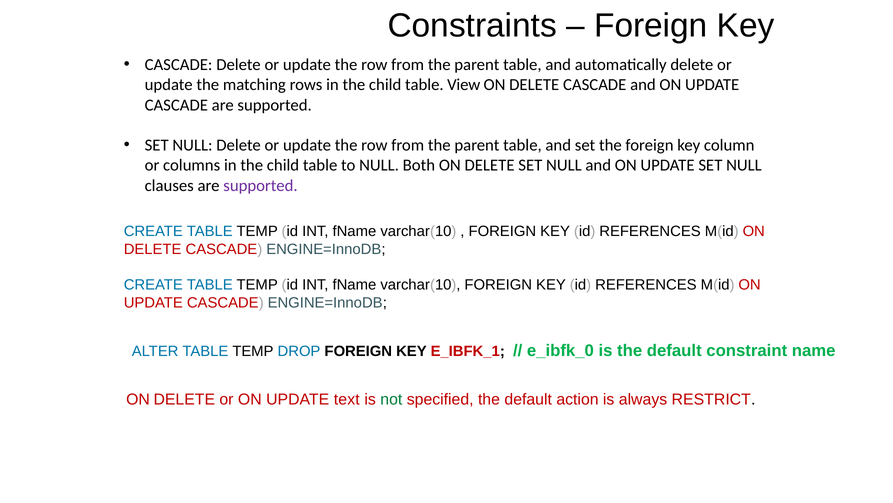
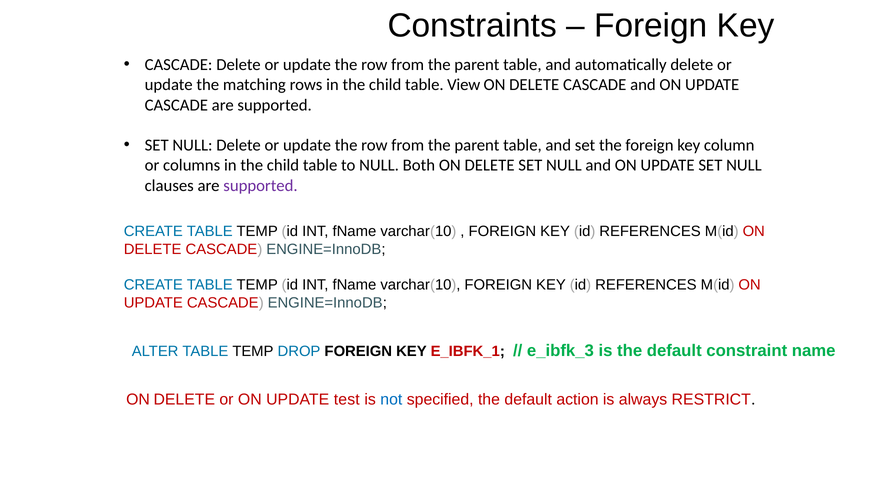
e_ibfk_0: e_ibfk_0 -> e_ibfk_3 (560, 350)
text: text -> test (347, 399)
not colour: green -> blue (391, 399)
